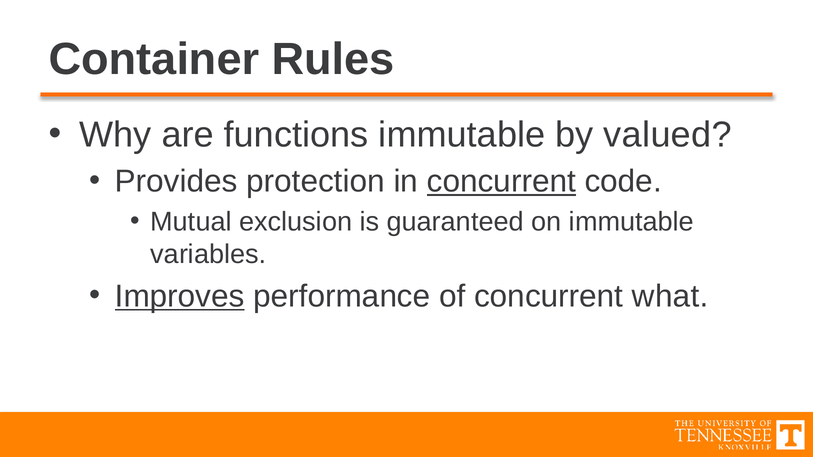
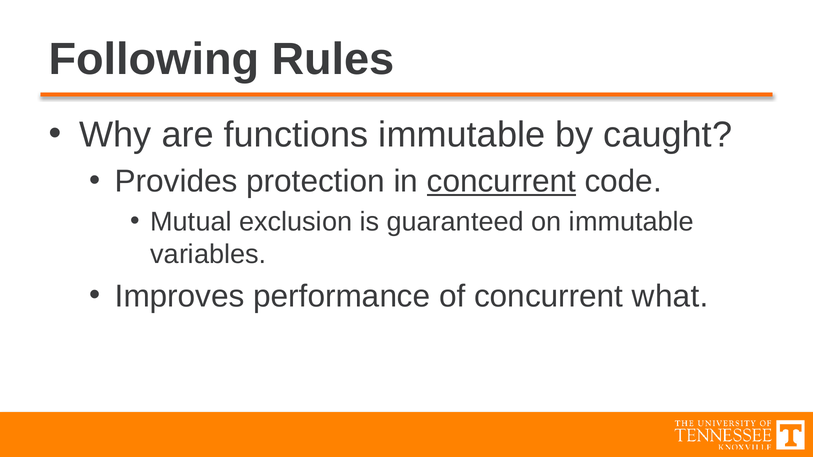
Container: Container -> Following (154, 60)
valued: valued -> caught (668, 135)
Improves underline: present -> none (180, 296)
